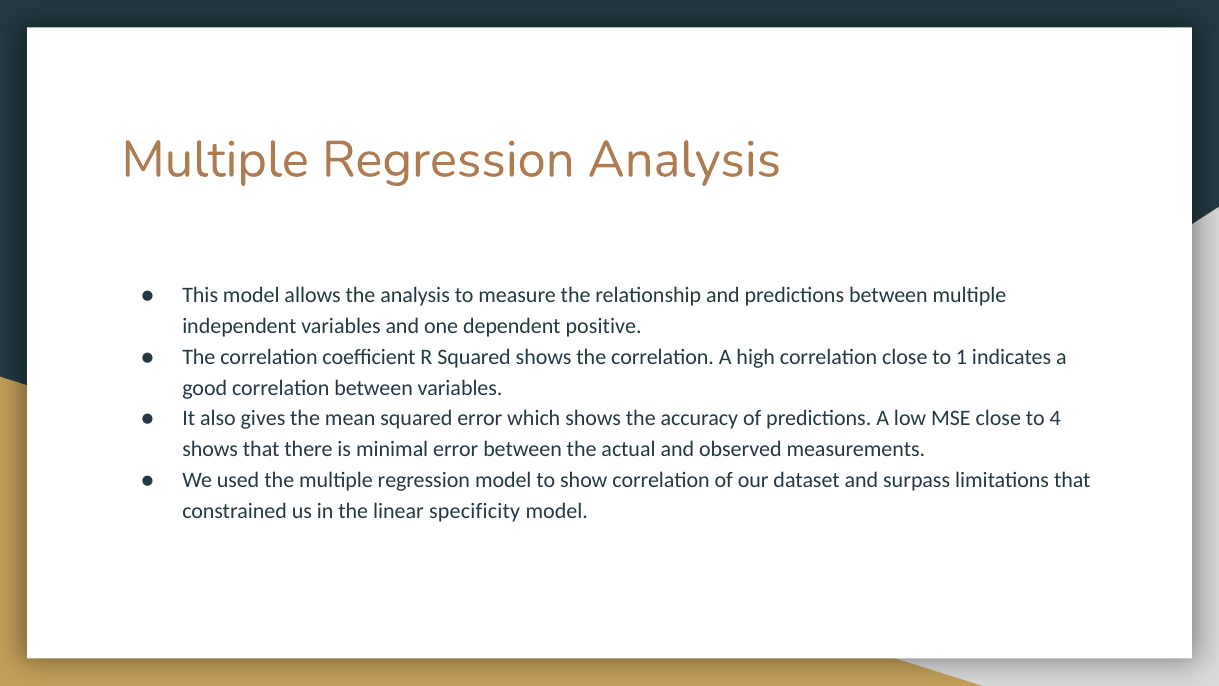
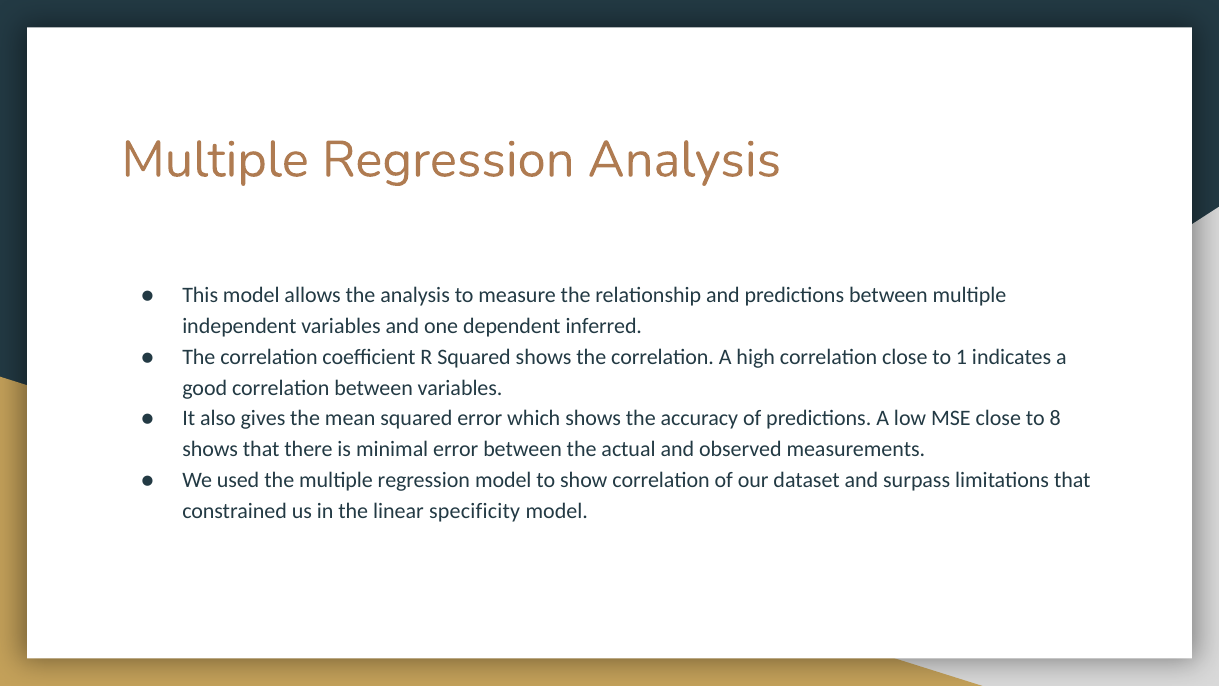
positive: positive -> inferred (604, 326)
4: 4 -> 8 (1055, 418)
